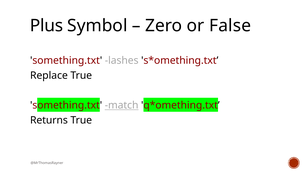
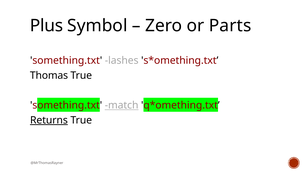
False: False -> Parts (230, 26)
Replace: Replace -> Thomas (49, 76)
Returns underline: none -> present (49, 120)
